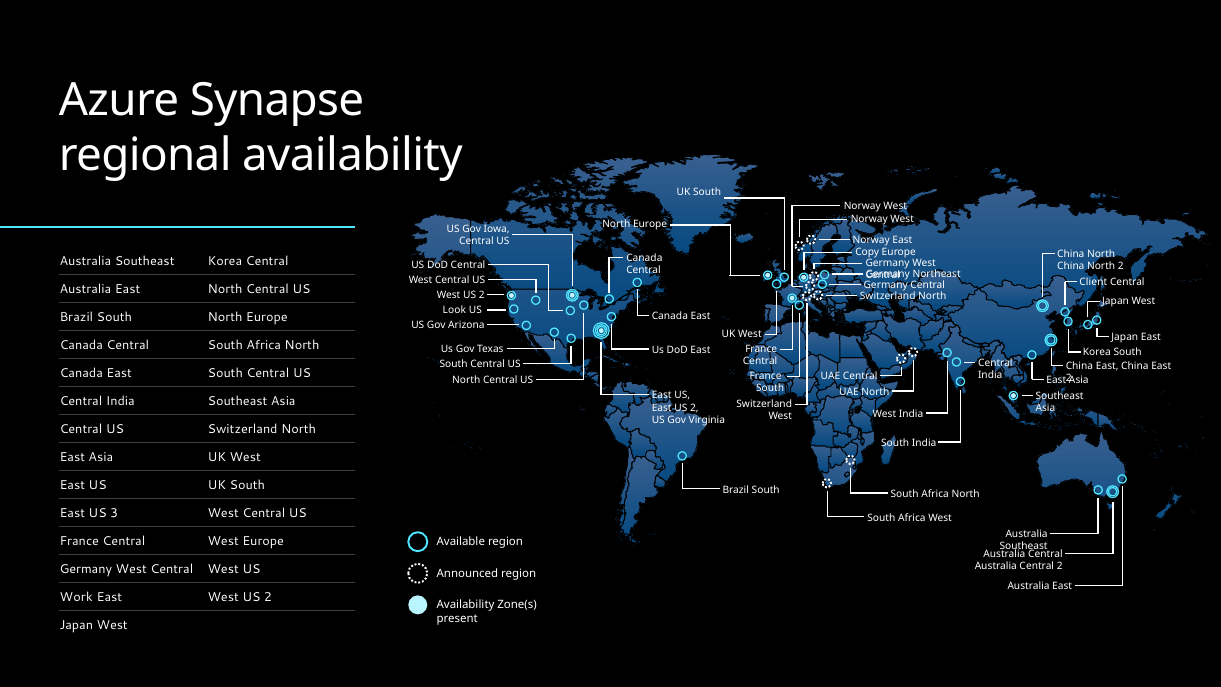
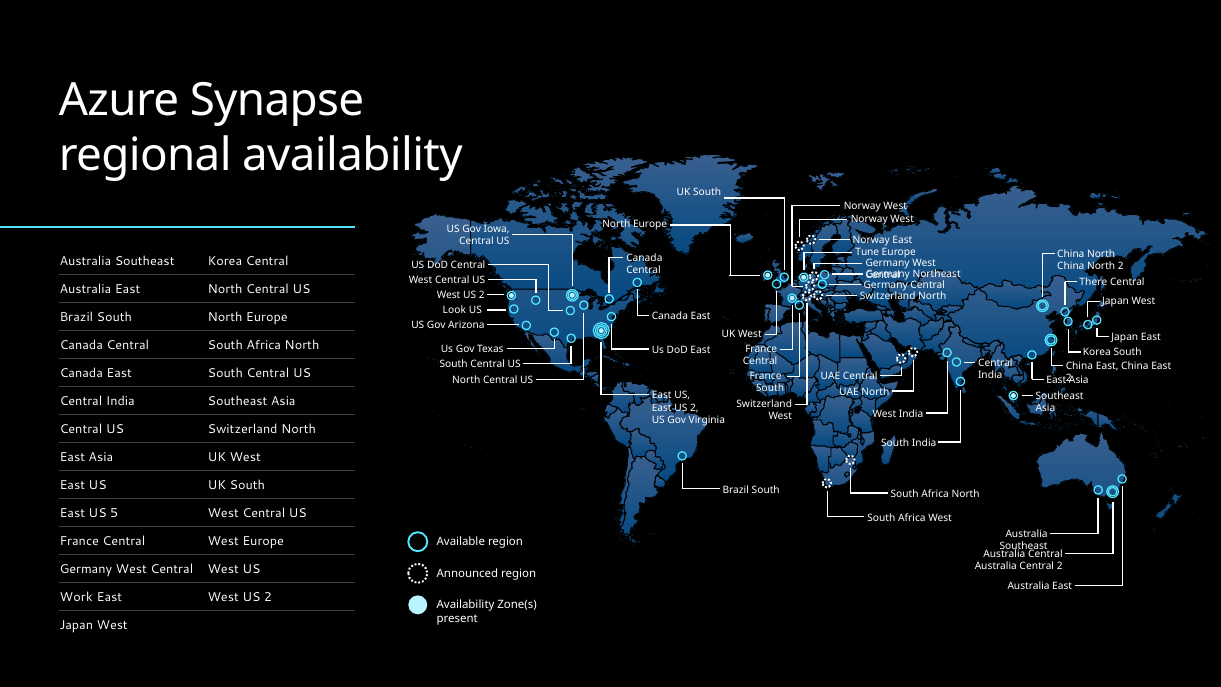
Copy: Copy -> Tune (867, 252)
Client: Client -> There (1093, 282)
3: 3 -> 5 (114, 513)
